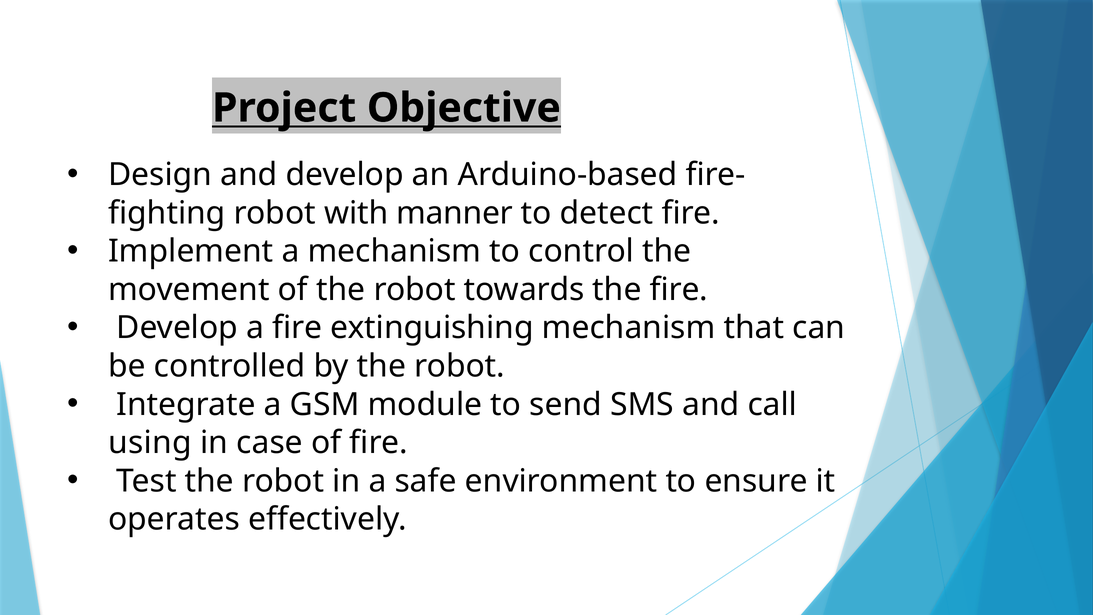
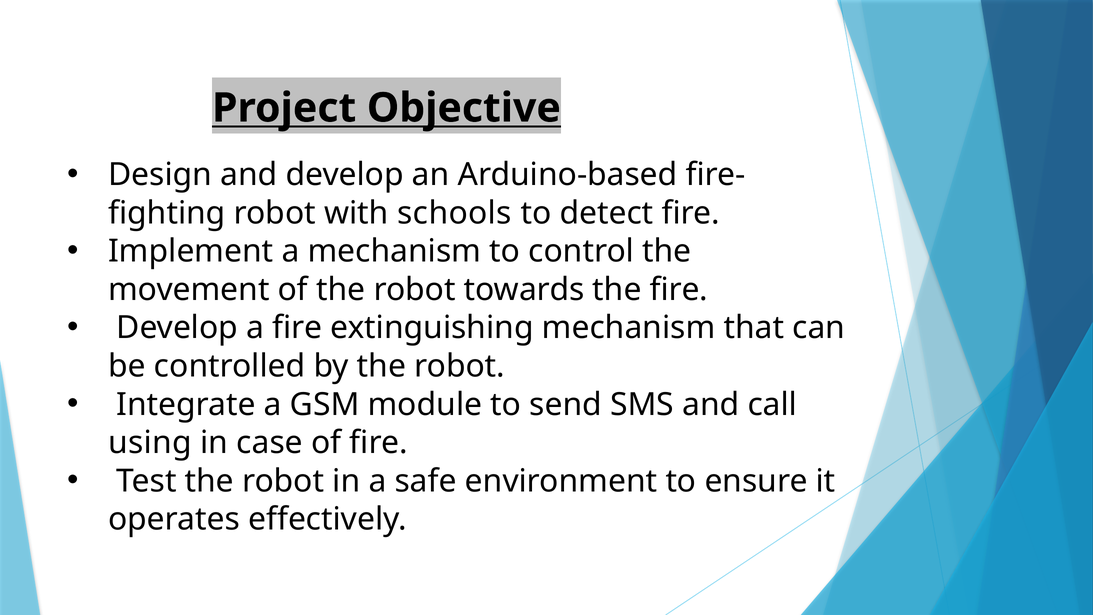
manner: manner -> schools (454, 213)
